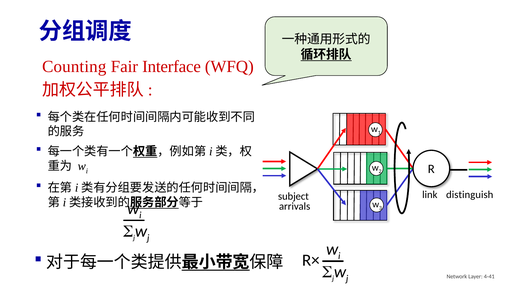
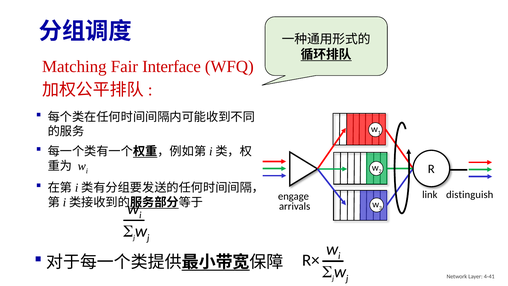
Counting: Counting -> Matching (74, 66)
subject: subject -> engage (293, 196)
